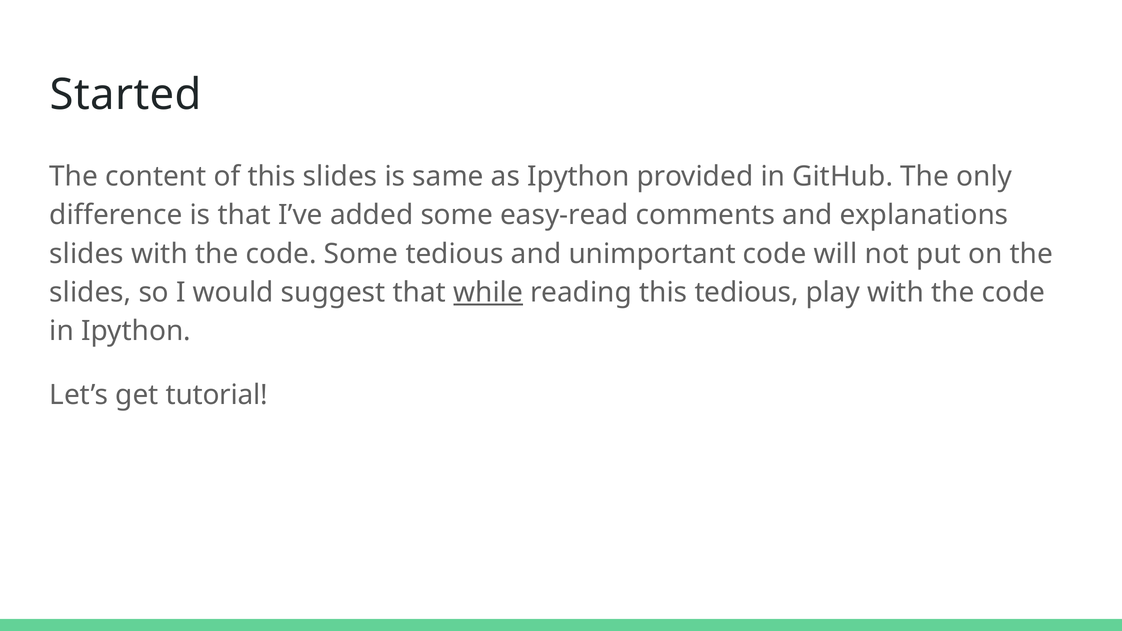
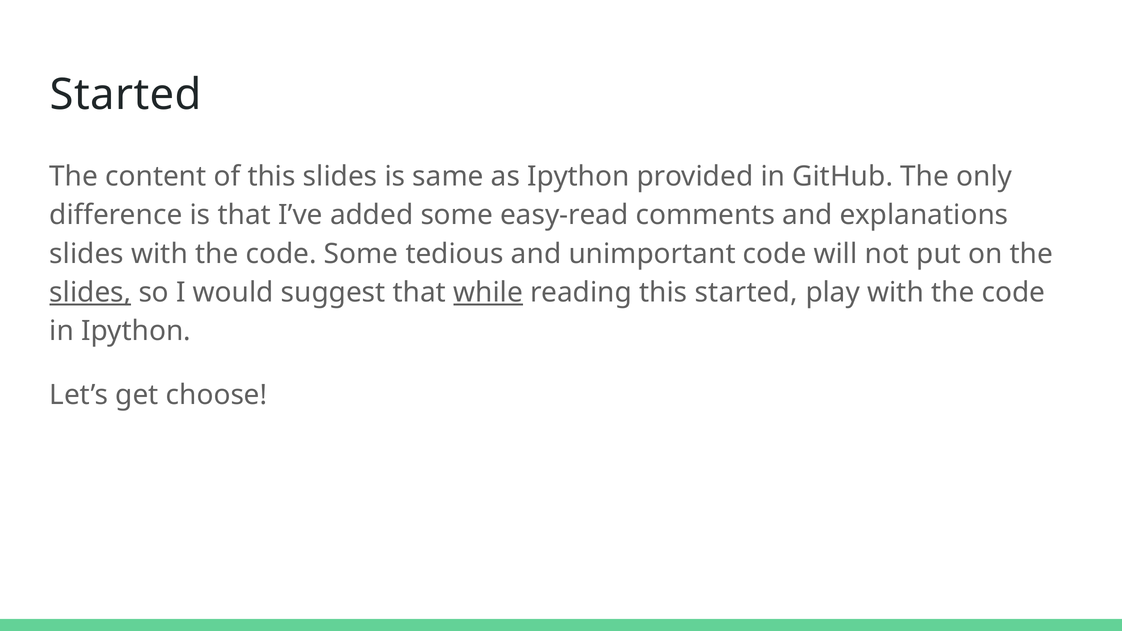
slides underline: none -> present (90, 293)
this tedious: tedious -> started (746, 293)
tutorial: tutorial -> choose (217, 395)
